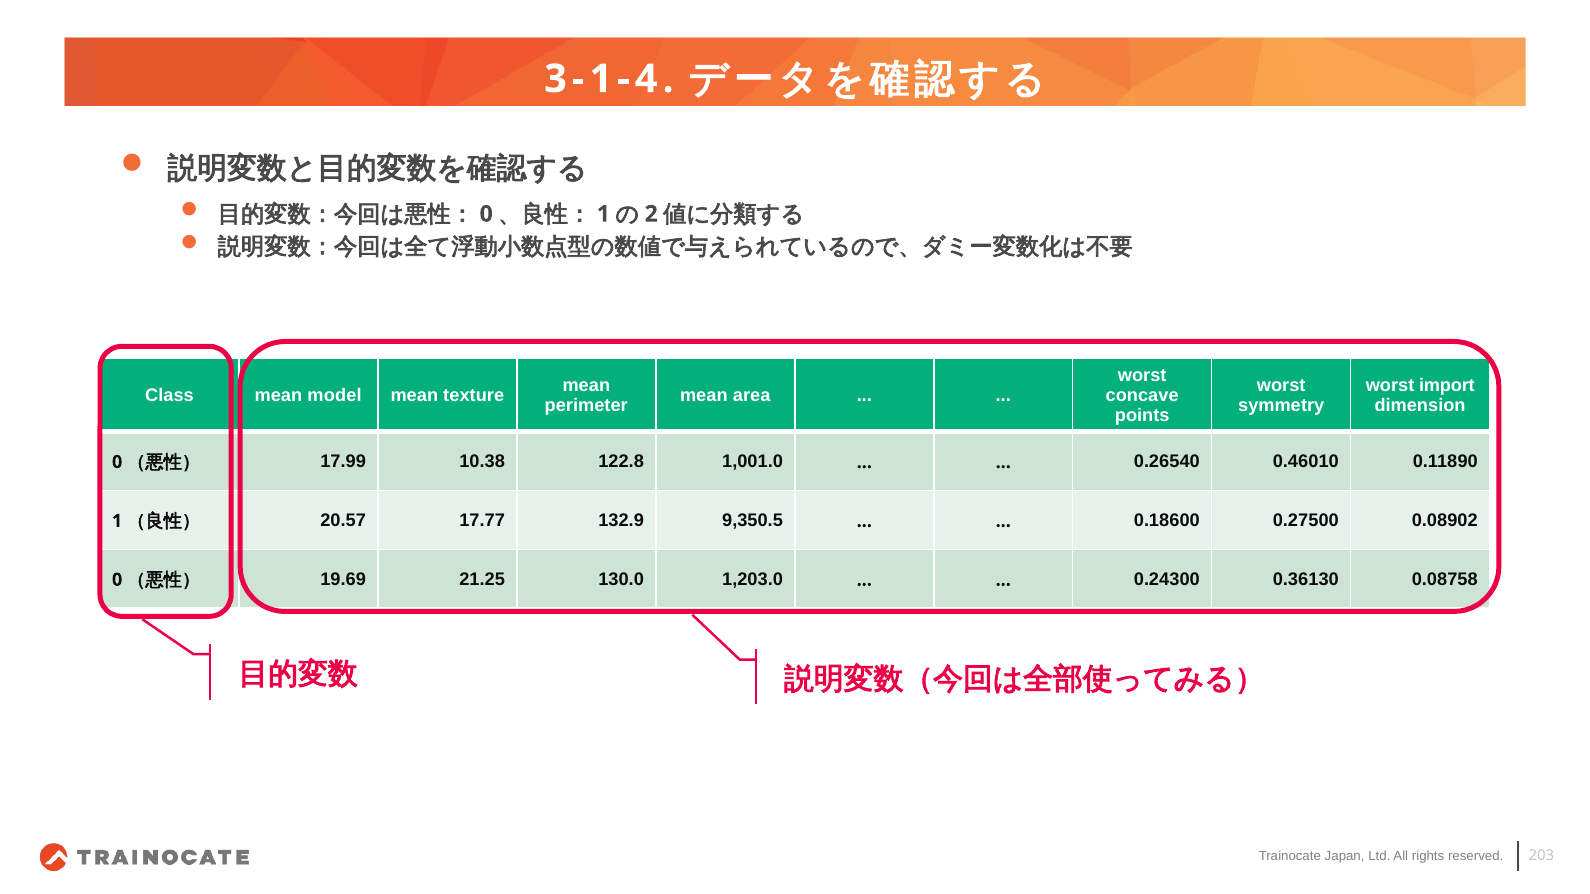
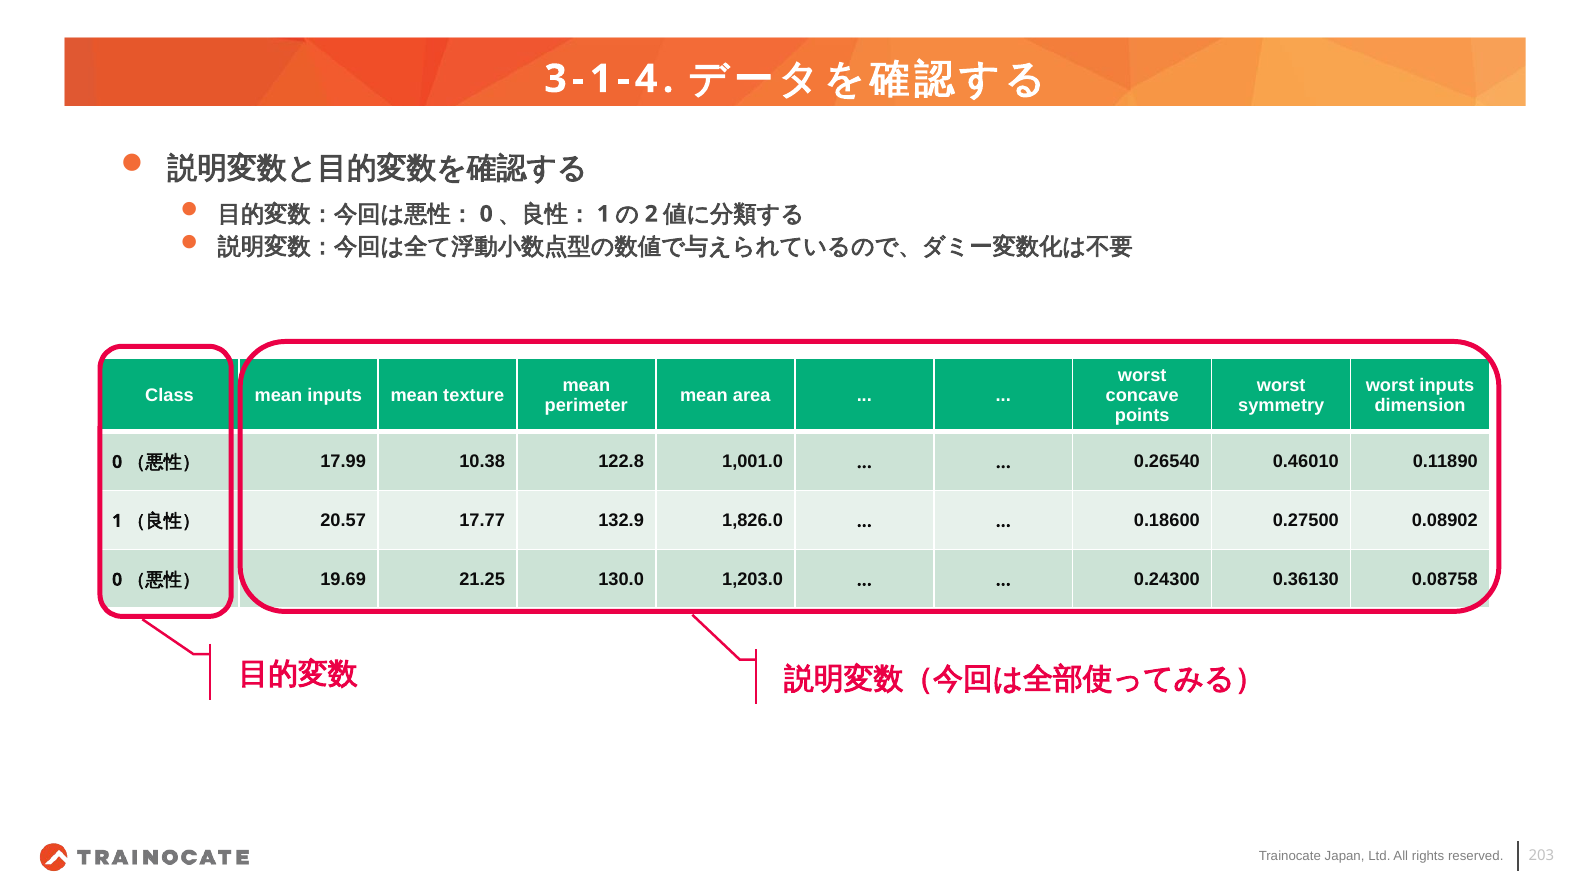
worst import: import -> inputs (1447, 385)
mean model: model -> inputs (335, 396)
9,350.5: 9,350.5 -> 1,826.0 (753, 520)
